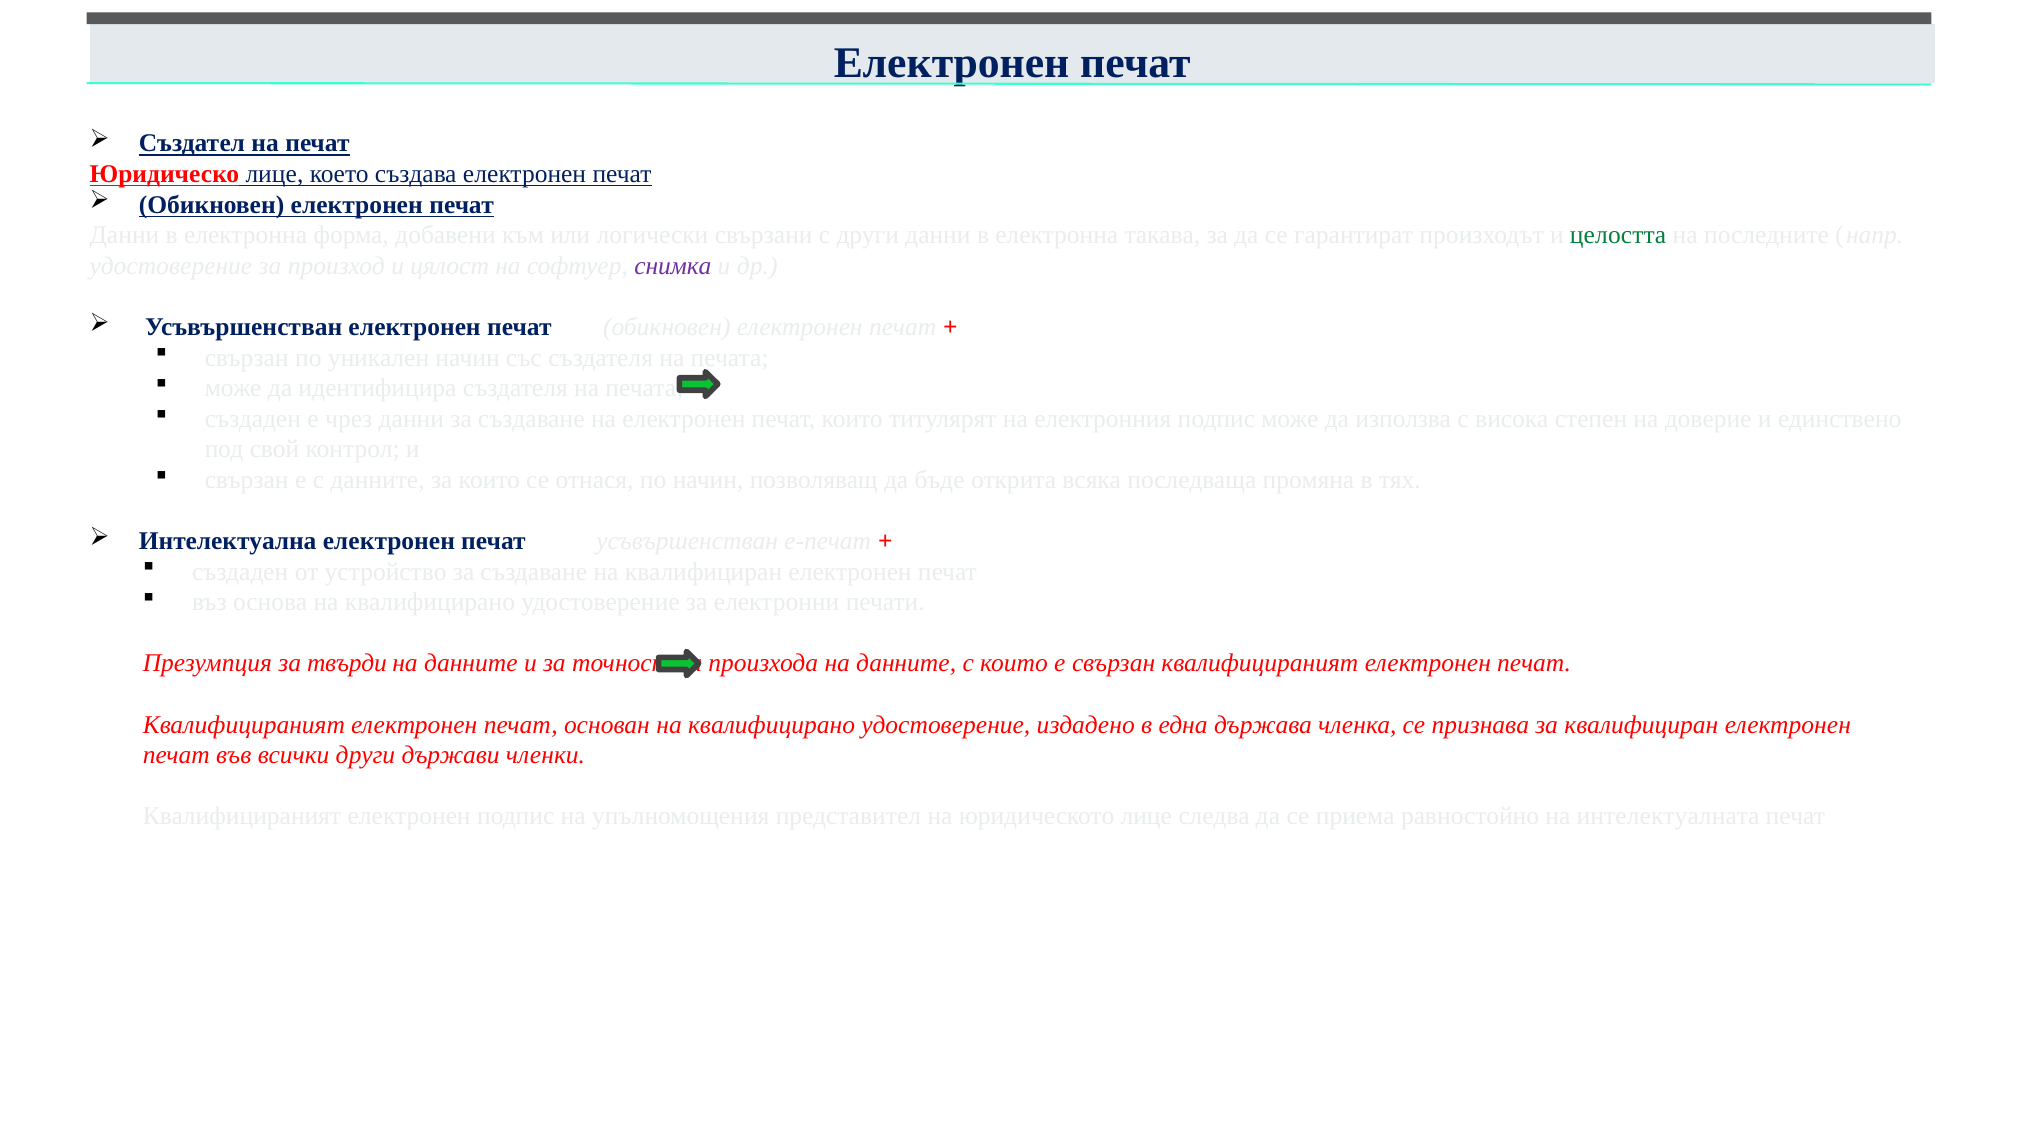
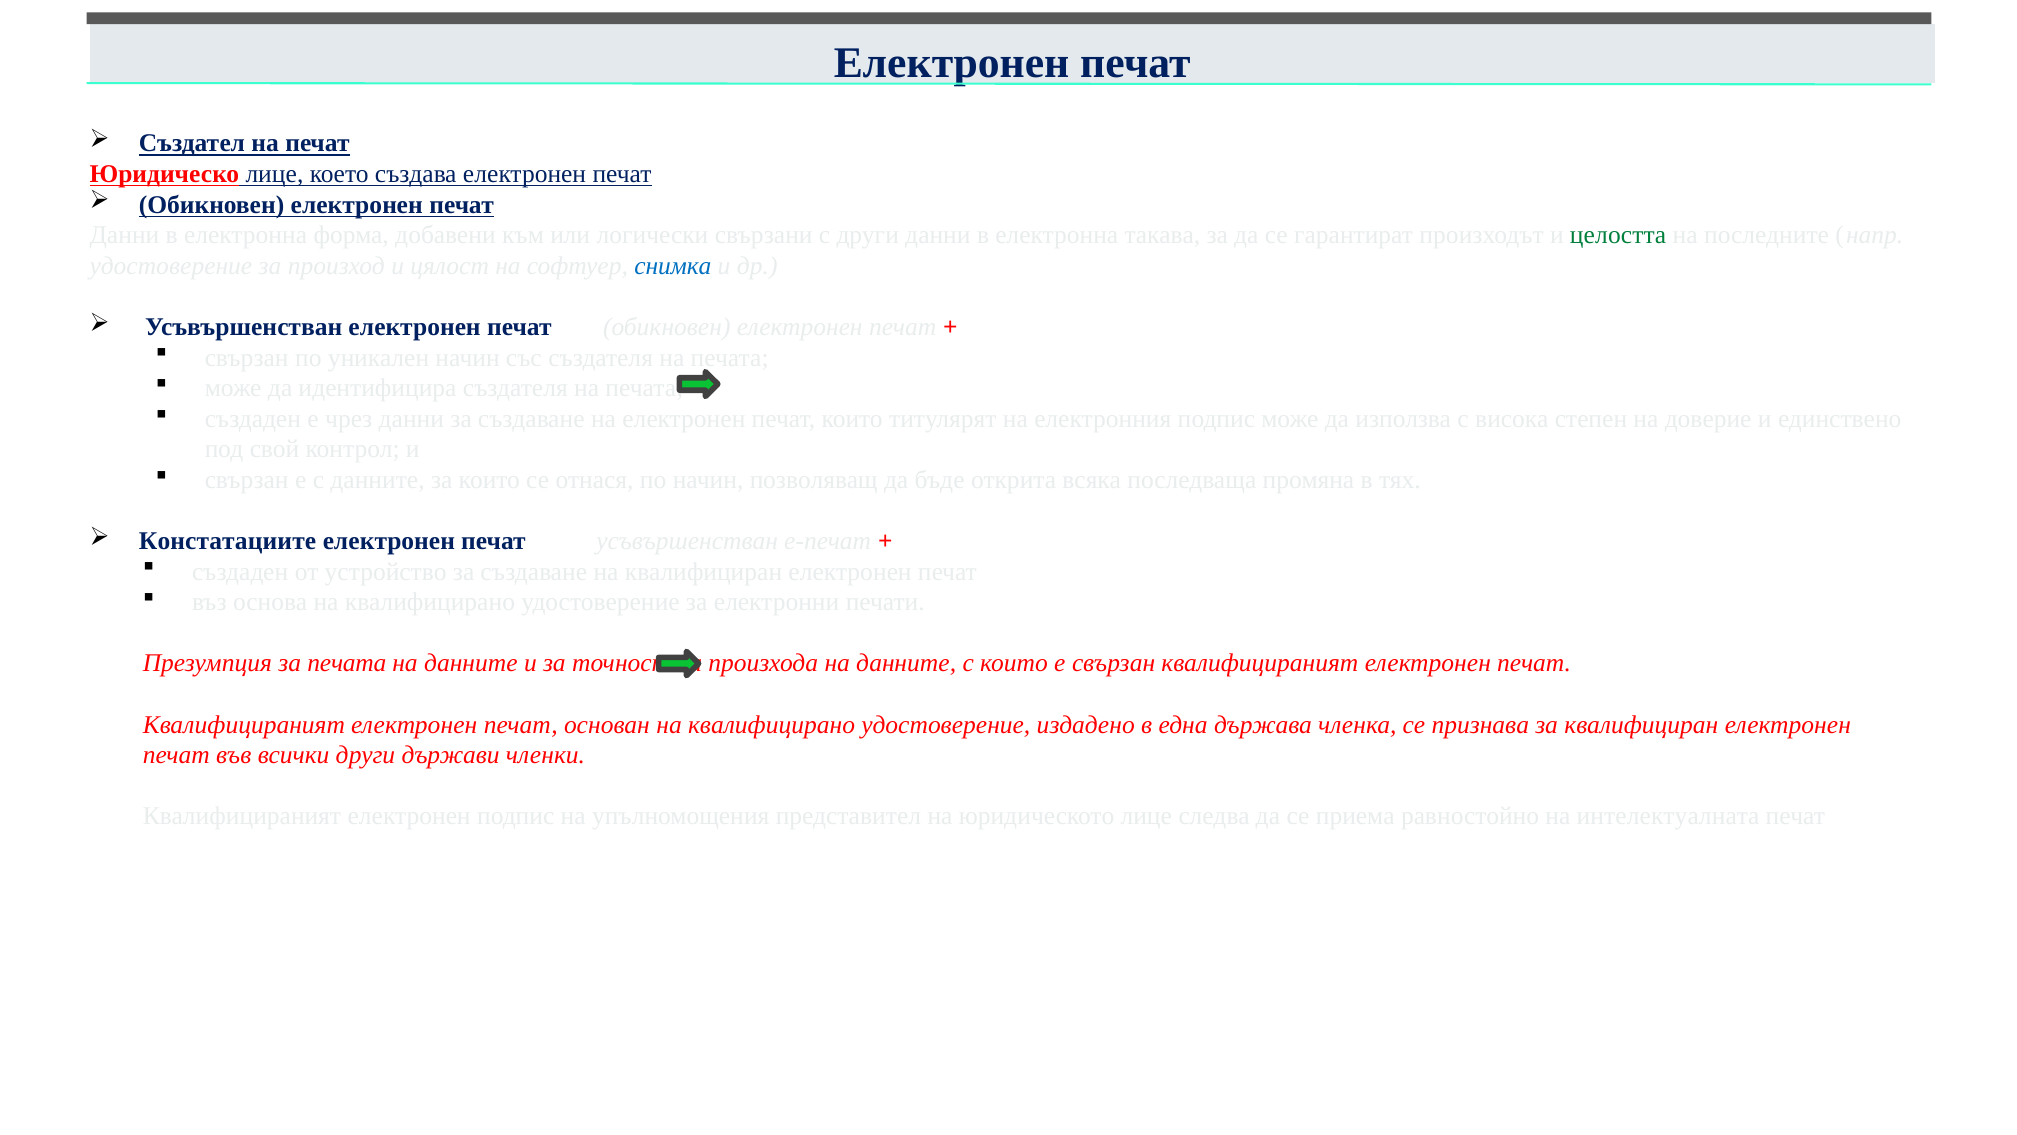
снимка colour: purple -> blue (673, 266)
Интелектуална: Интелектуална -> Констатациите (228, 541)
за твърди: твърди -> печата (347, 663)
